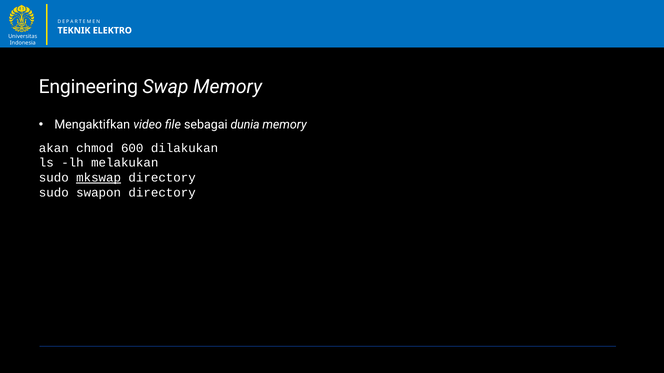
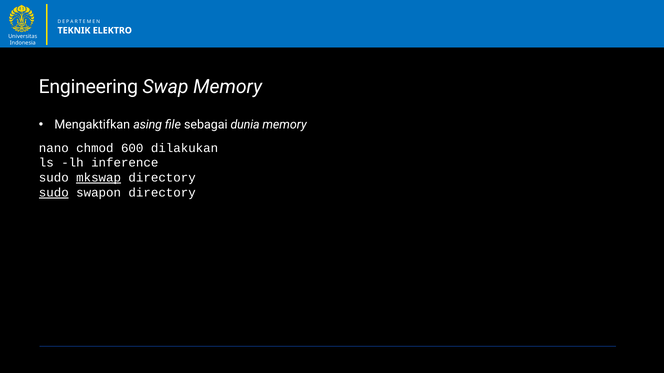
video: video -> asing (148, 125)
akan: akan -> nano (54, 148)
melakukan: melakukan -> inference (125, 163)
sudo underline: none -> present (54, 193)
